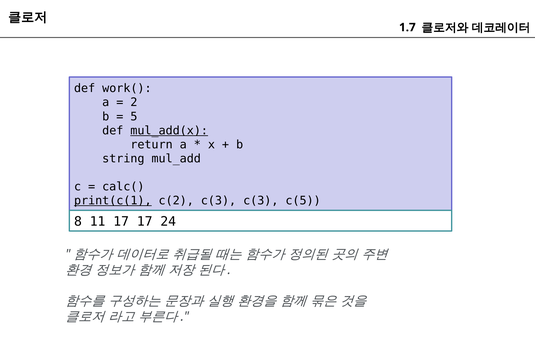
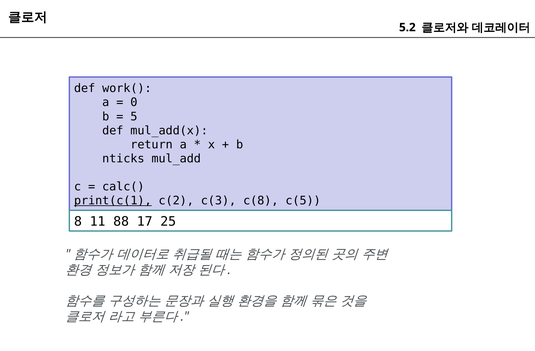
1.7: 1.7 -> 5.2 (407, 27)
2: 2 -> 0 (134, 103)
mul_add(x underline: present -> none (169, 131)
string: string -> nticks (123, 159)
c(3 c(3: c(3 -> c(8 (261, 201)
11 17: 17 -> 88 (121, 222)
24: 24 -> 25 (168, 222)
